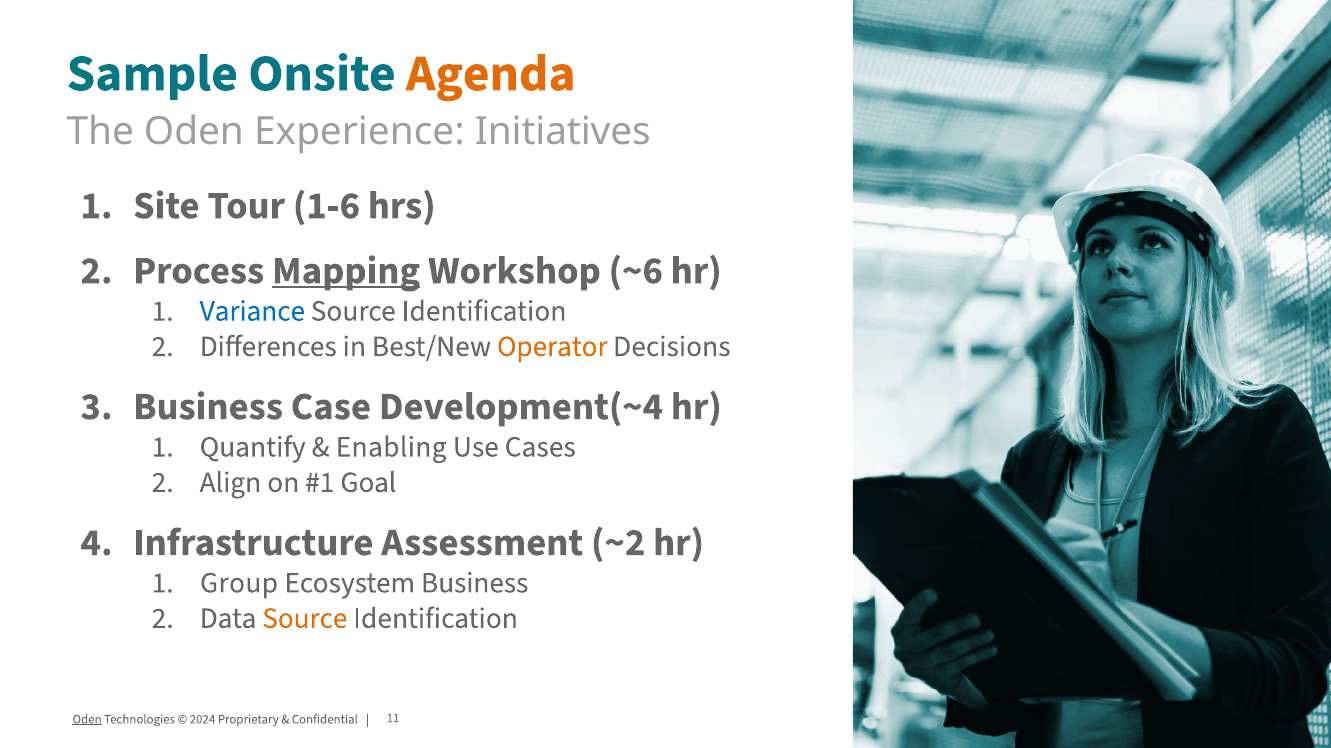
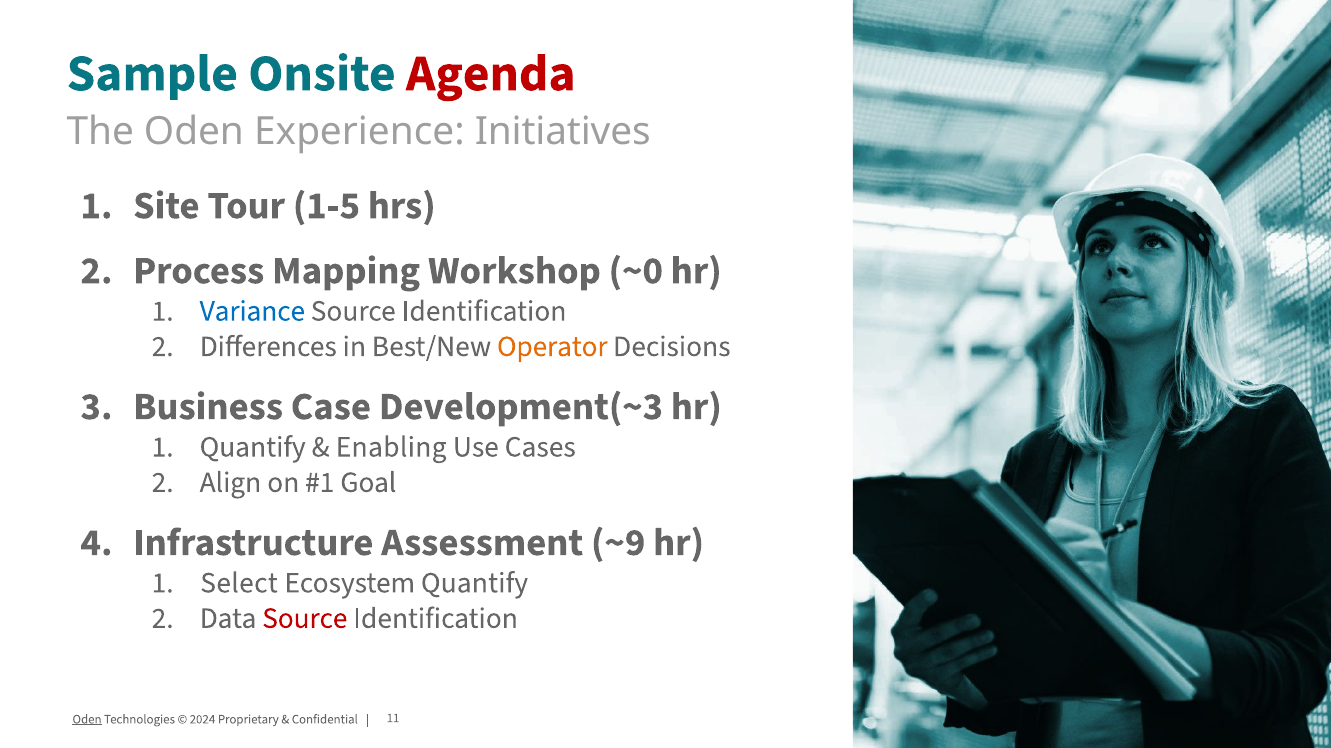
Agenda colour: orange -> red (491, 73)
1-6: 1-6 -> 1-5 (326, 206)
Mapping underline: present -> none (346, 271)
~6: ~6 -> ~0 (636, 271)
Development(~4: Development(~4 -> Development(~3 (521, 407)
~2: ~2 -> ~9 (618, 543)
Group: Group -> Select (239, 583)
Ecosystem Business: Business -> Quantify (474, 583)
Source colour: orange -> red (305, 619)
